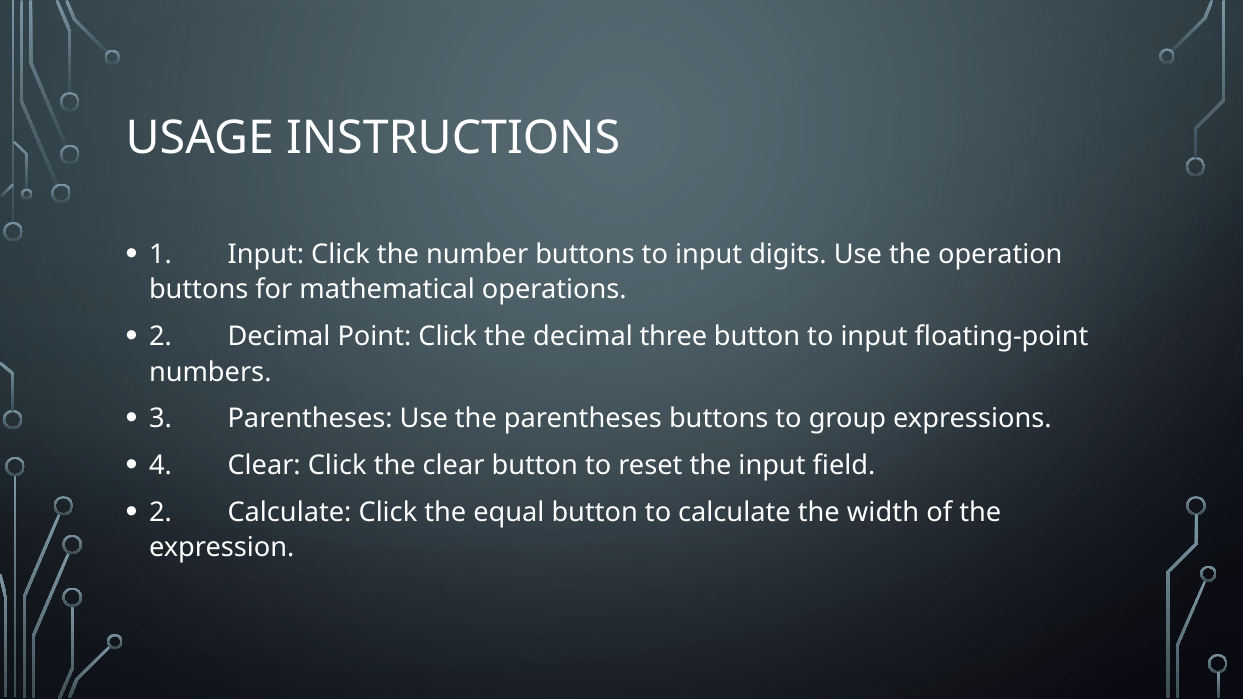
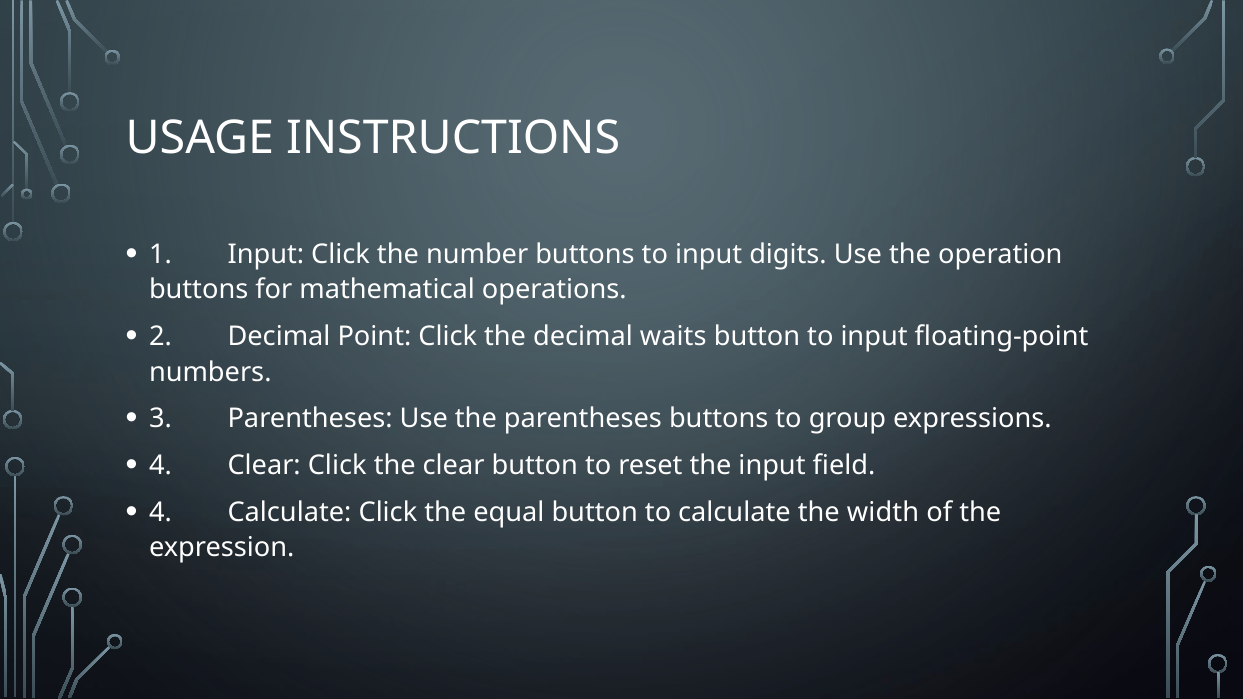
three: three -> waits (673, 337)
2: 2 -> 4 (160, 513)
